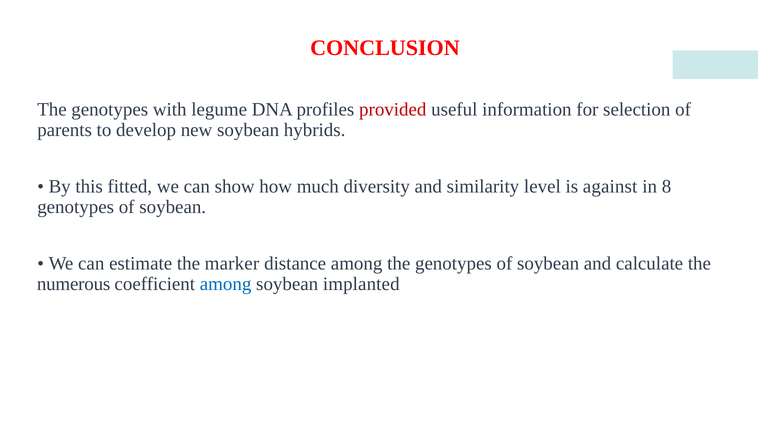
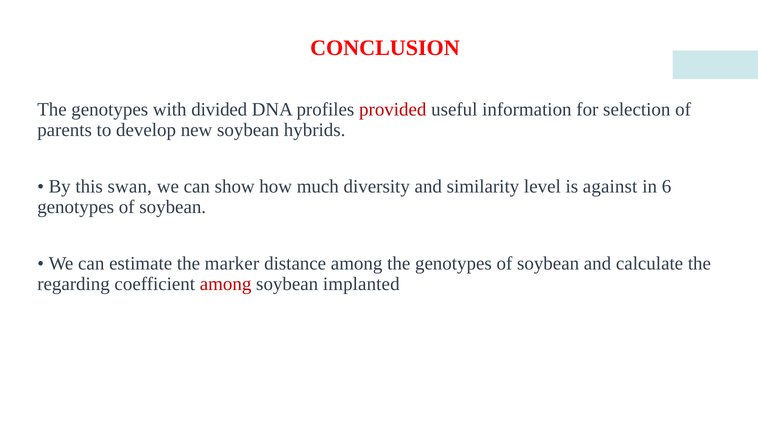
legume: legume -> divided (219, 110)
fitted: fitted -> swan (130, 187)
8: 8 -> 6 (667, 187)
numerous: numerous -> regarding (74, 284)
among colour: blue -> red (226, 284)
